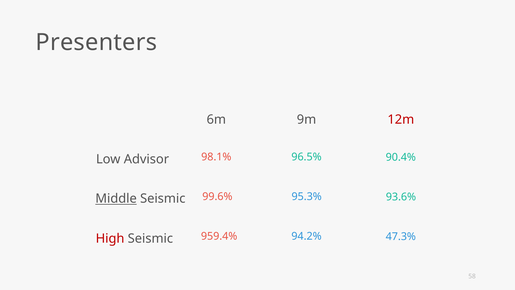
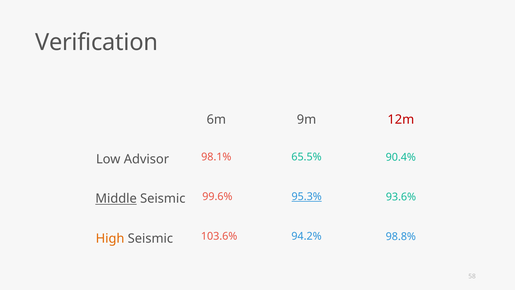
Presenters: Presenters -> Verification (97, 42)
96.5%: 96.5% -> 65.5% (306, 157)
95.3% underline: none -> present (307, 196)
High colour: red -> orange (110, 238)
959.4%: 959.4% -> 103.6% (219, 236)
47.3%: 47.3% -> 98.8% (401, 236)
